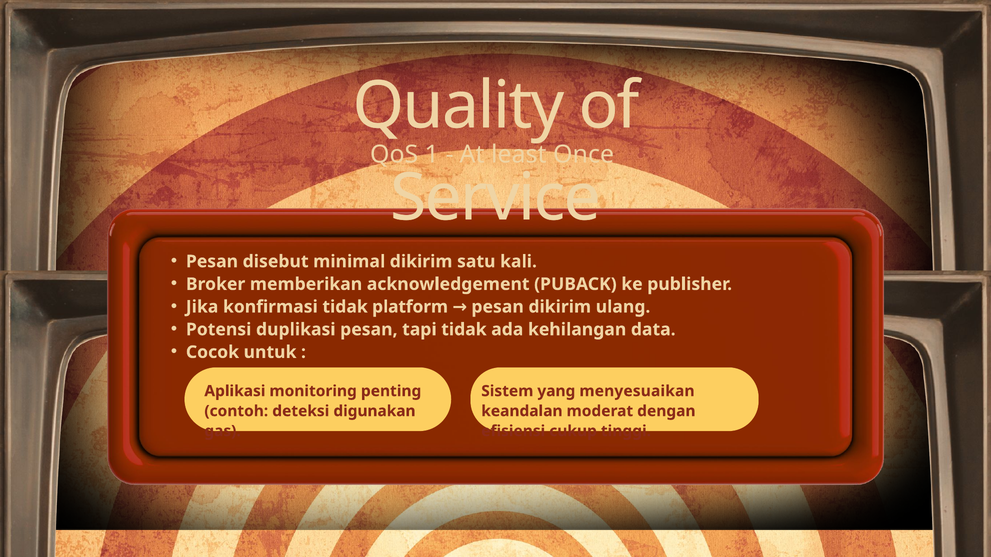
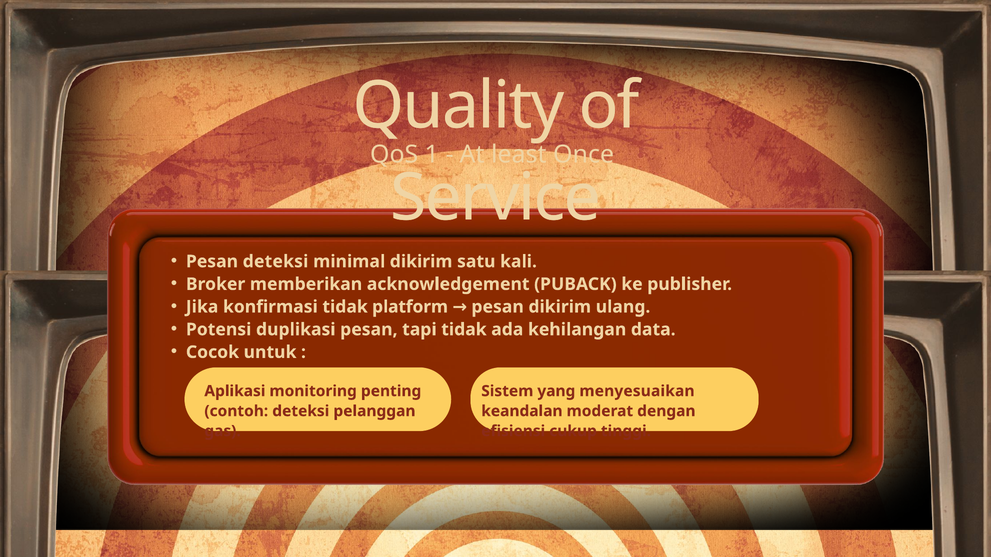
Pesan disebut: disebut -> deteksi (276, 262)
digunakan: digunakan -> pelanggan (374, 411)
